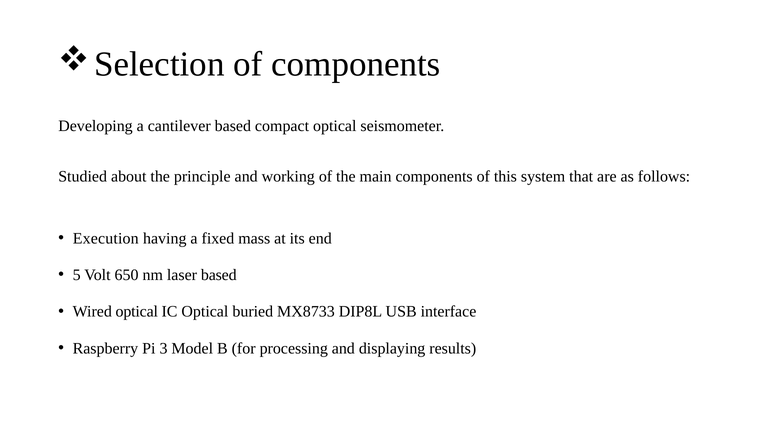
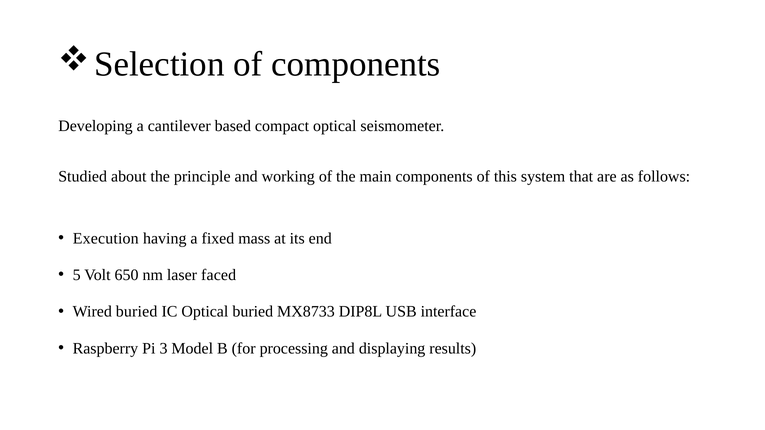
laser based: based -> faced (219, 275)
Wired optical: optical -> buried (137, 312)
